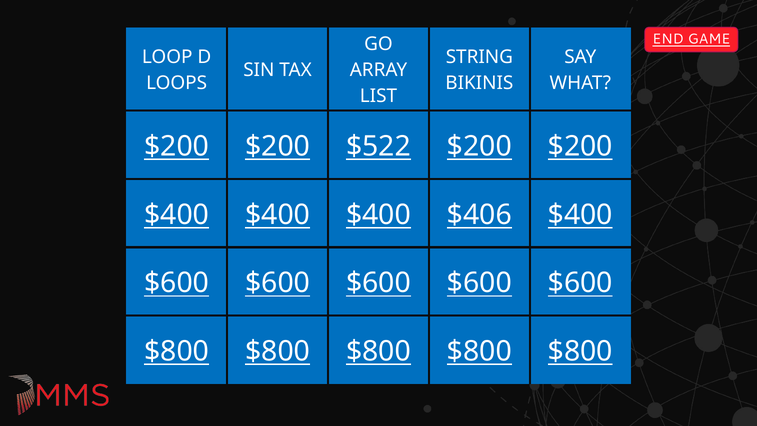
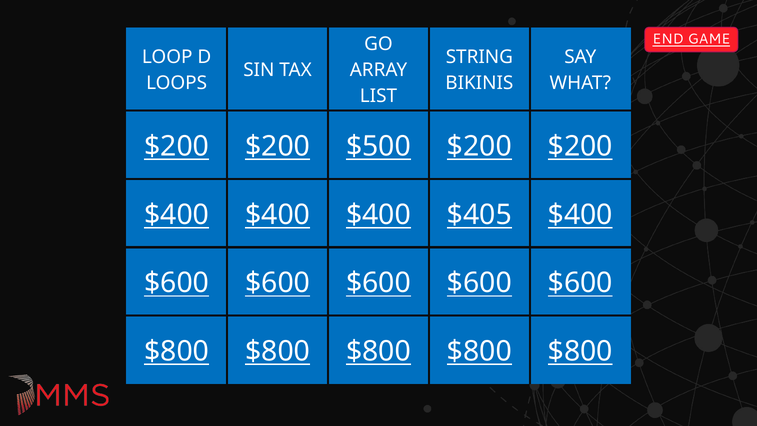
$522: $522 -> $500 (378, 146)
$406: $406 -> $405 (479, 215)
